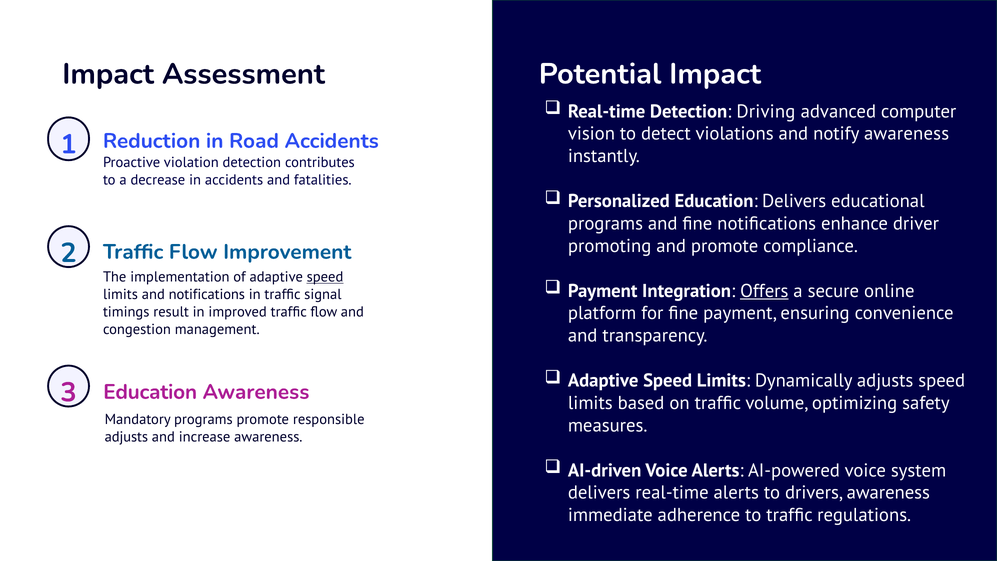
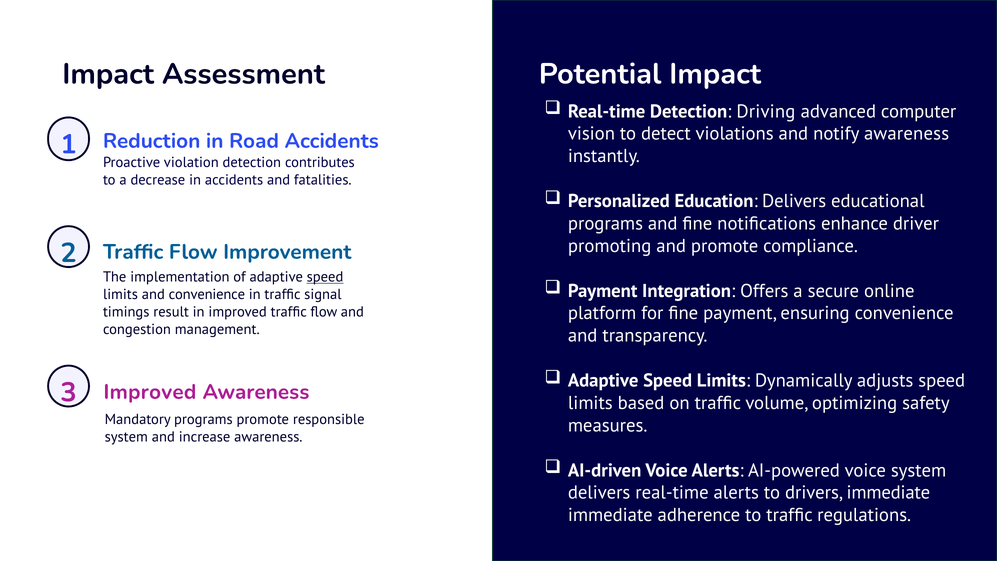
Offers underline: present -> none (764, 291)
and notifications: notifications -> convenience (207, 294)
3 Education: Education -> Improved (150, 392)
adjusts: adjusts -> system (126, 437)
drivers awareness: awareness -> immediate (888, 493)
